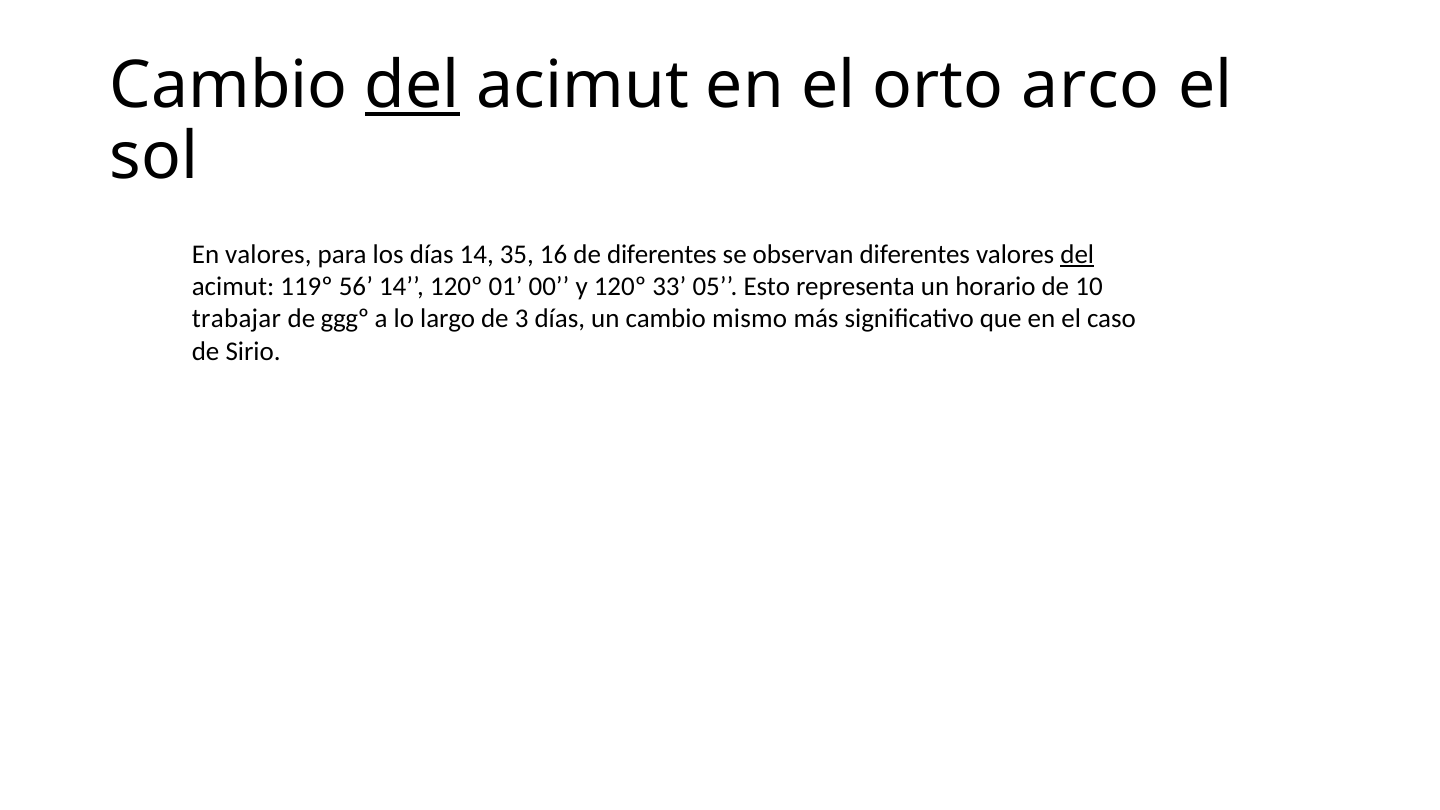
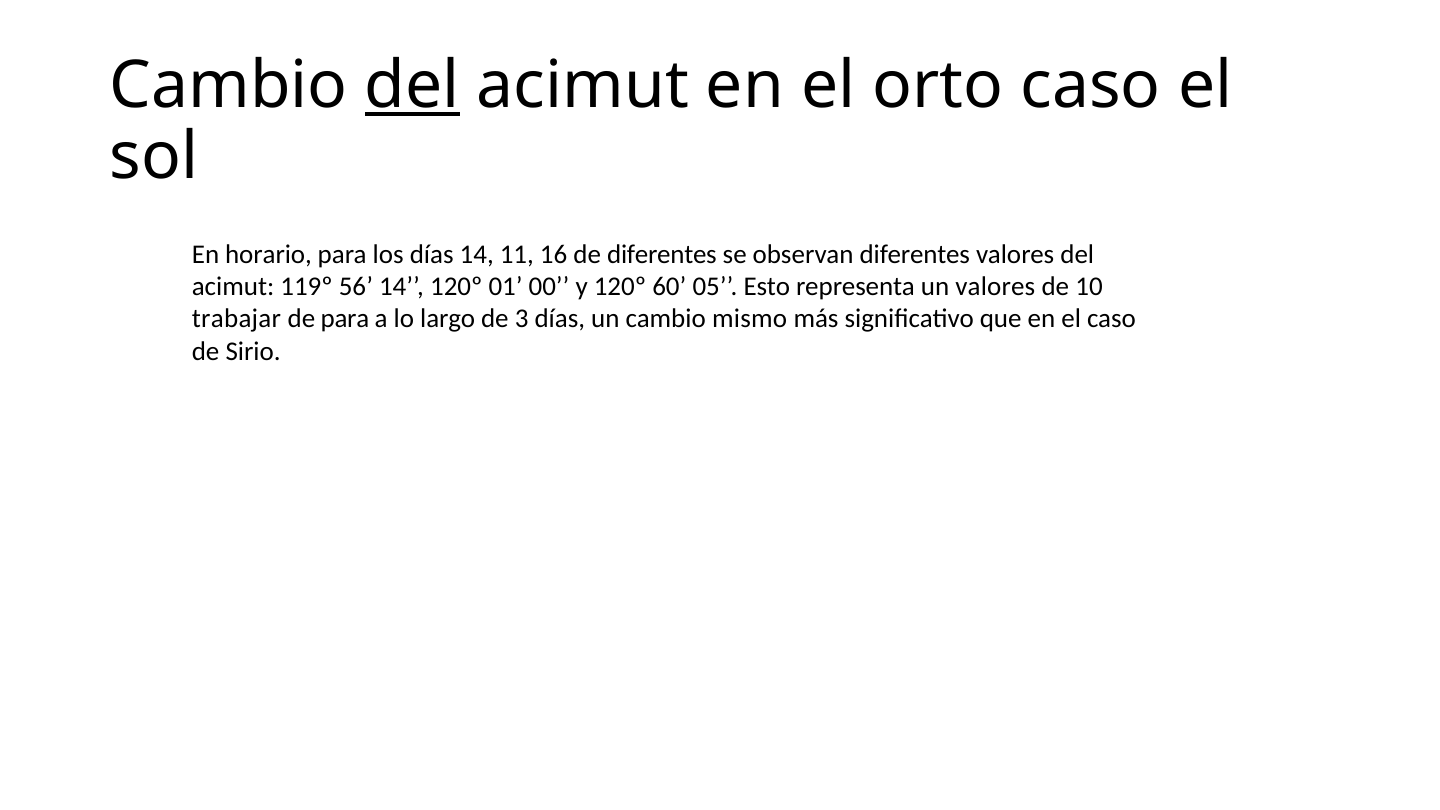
orto arco: arco -> caso (1091, 85)
En valores: valores -> horario (268, 254)
35: 35 -> 11 (517, 254)
del underline: present -> none (1077, 254)
33: 33 -> 60 (669, 287)
un horario: horario -> valores (995, 287)
de gggº: gggº -> para (345, 319)
